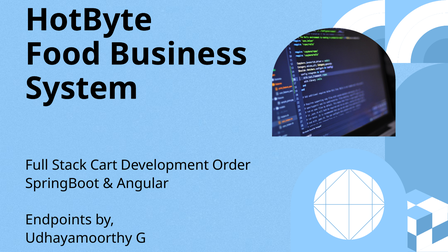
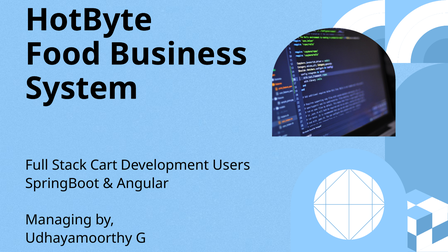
Order: Order -> Users (231, 165)
Endpoints: Endpoints -> Managing (59, 220)
